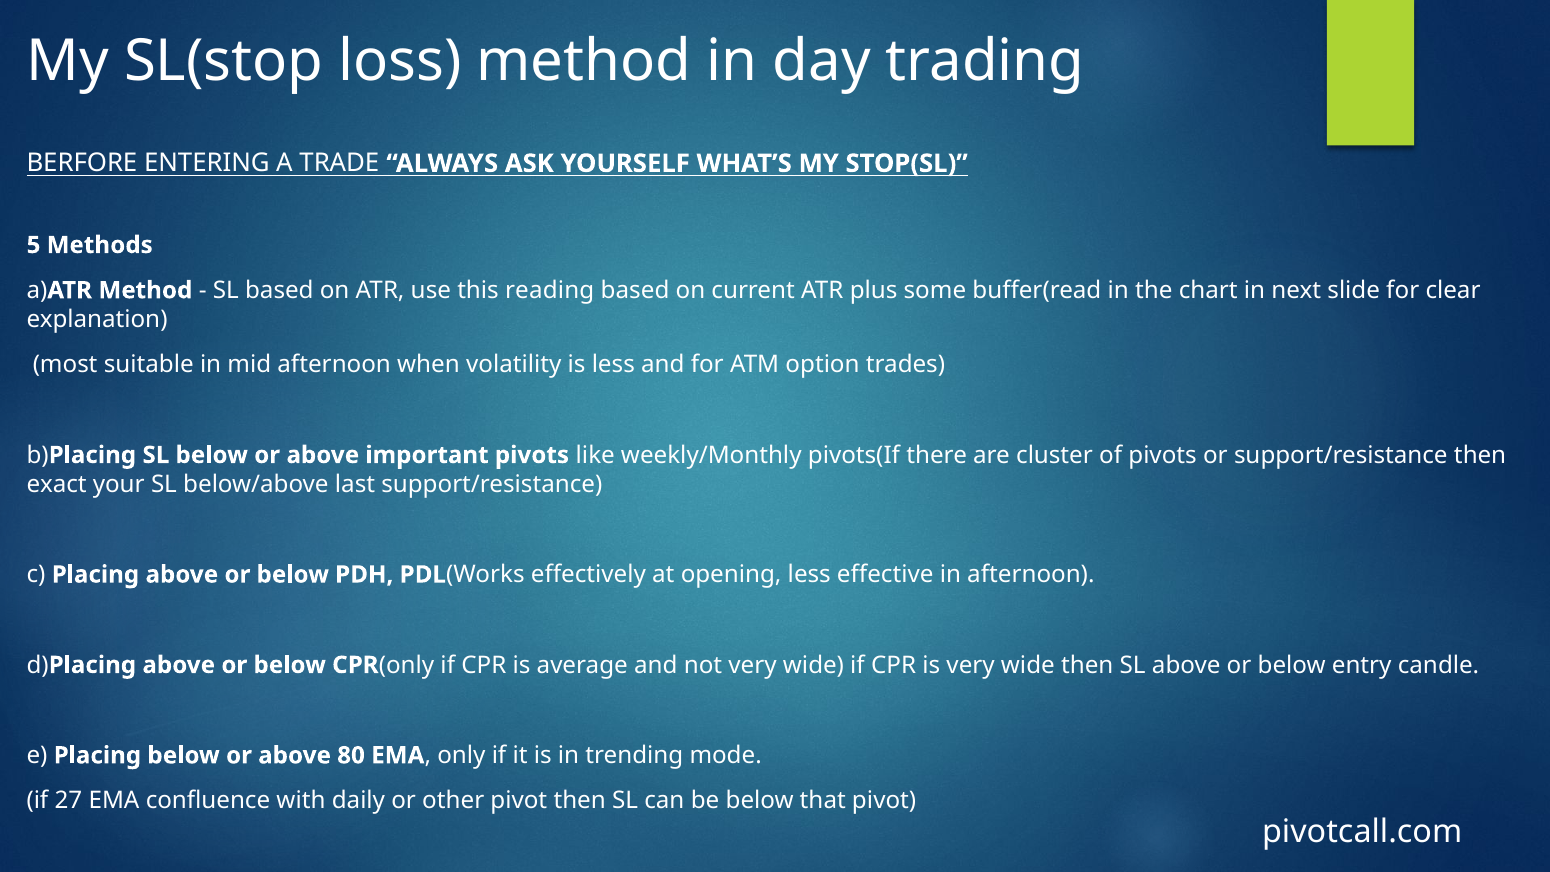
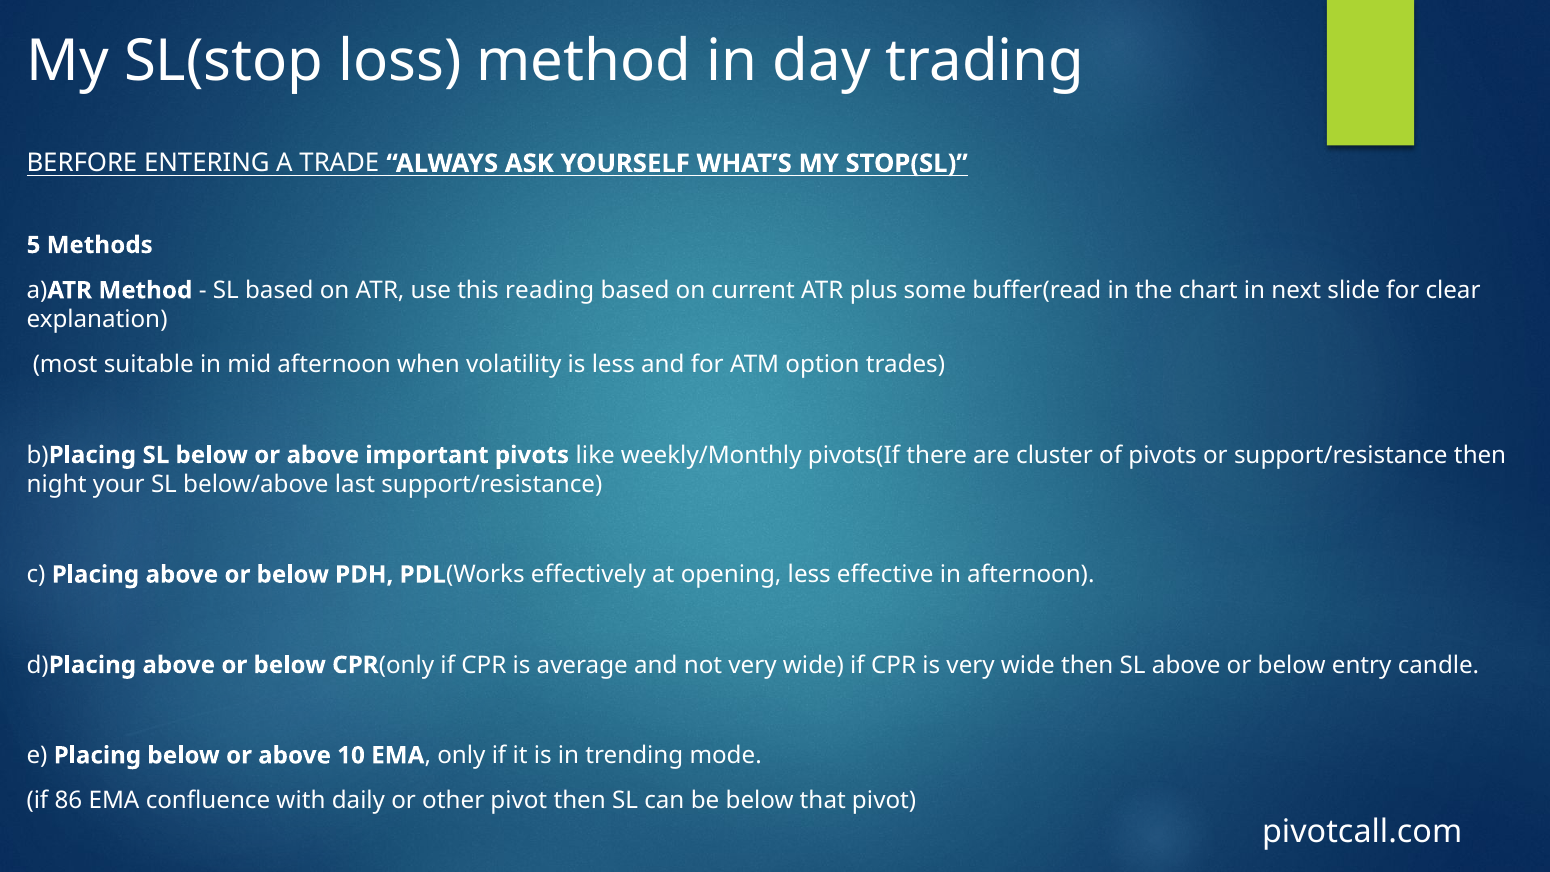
exact: exact -> night (57, 484)
80: 80 -> 10 (351, 755)
27: 27 -> 86 (68, 801)
